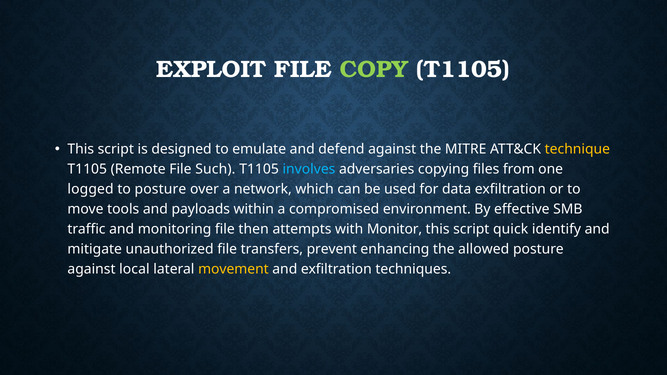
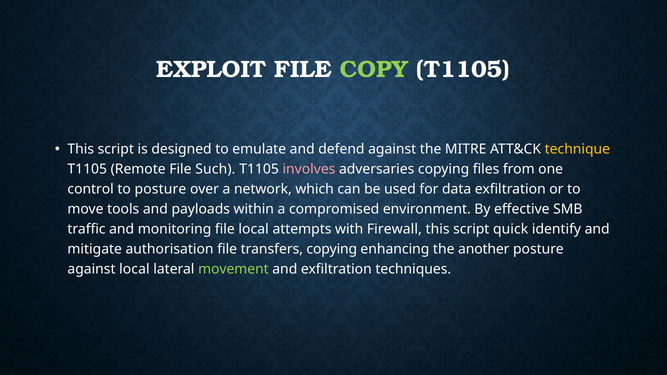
involves colour: light blue -> pink (309, 169)
logged: logged -> control (91, 189)
file then: then -> local (254, 229)
Monitor: Monitor -> Firewall (394, 229)
unauthorized: unauthorized -> authorisation (170, 249)
transfers prevent: prevent -> copying (332, 249)
allowed: allowed -> another (484, 249)
movement colour: yellow -> light green (233, 269)
